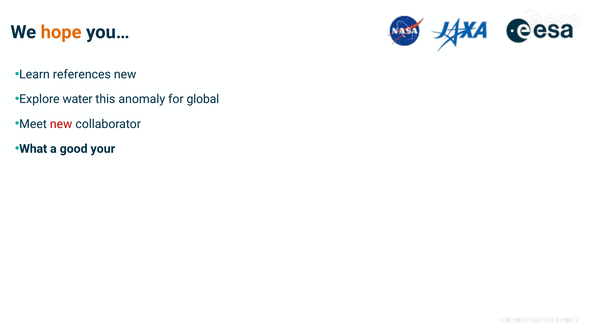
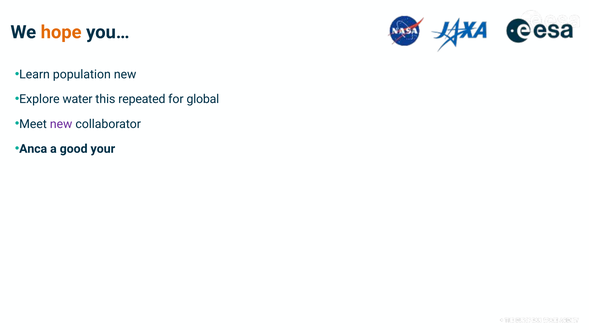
references: references -> population (82, 75)
anomaly: anomaly -> repeated (142, 99)
new colour: red -> purple (61, 124)
What: What -> Anca (33, 149)
